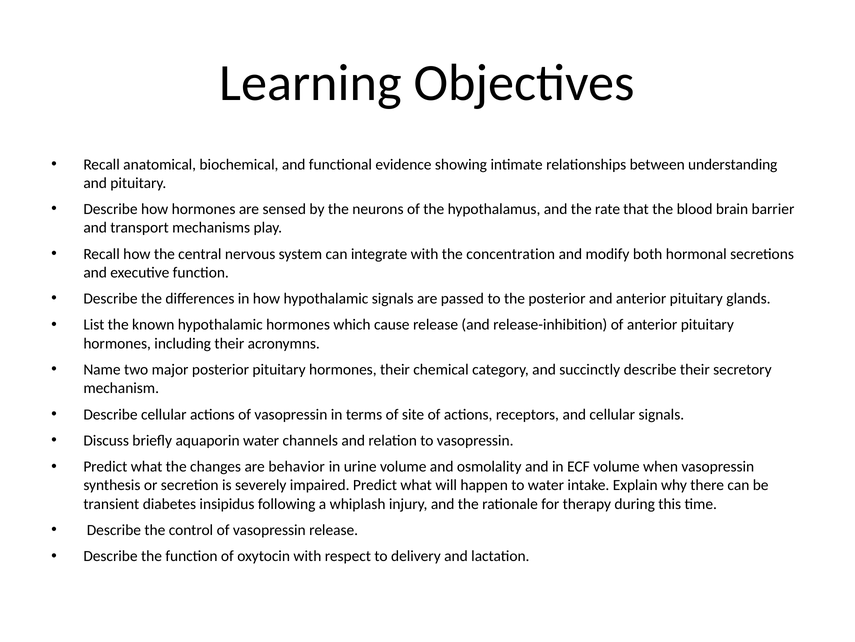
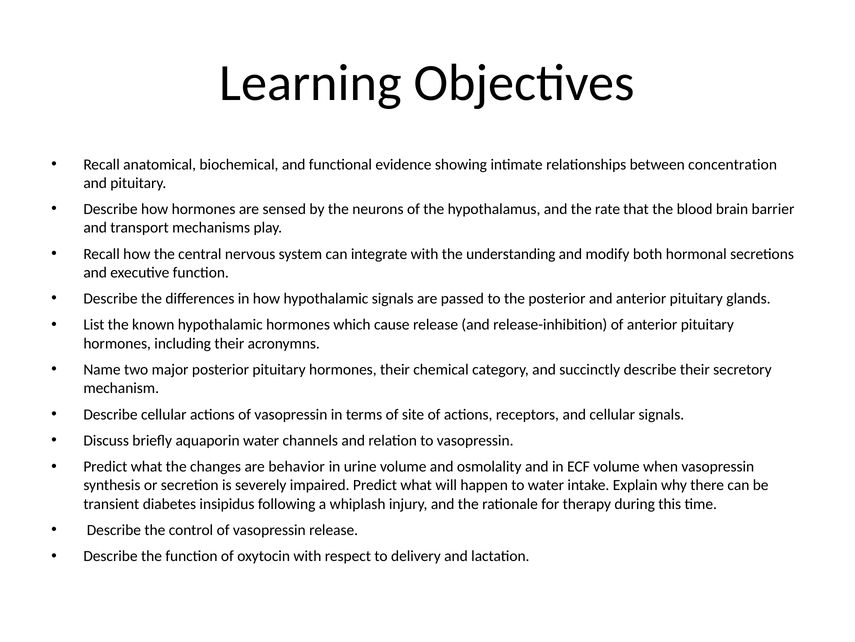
understanding: understanding -> concentration (733, 164)
concentration: concentration -> understanding (511, 254)
